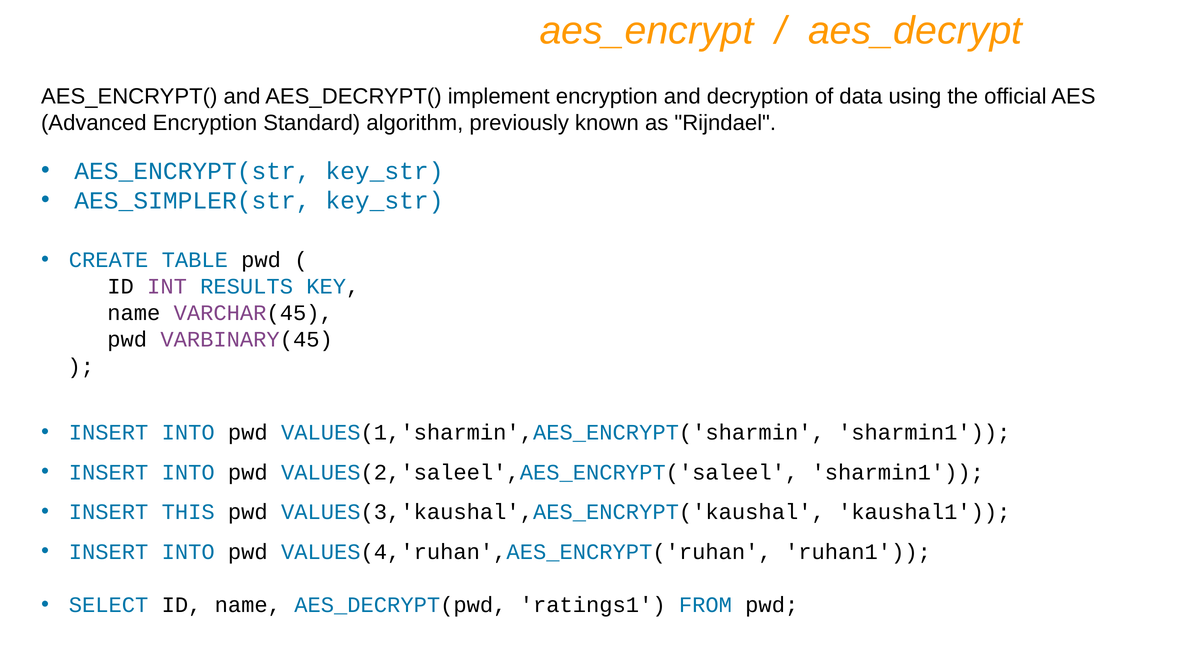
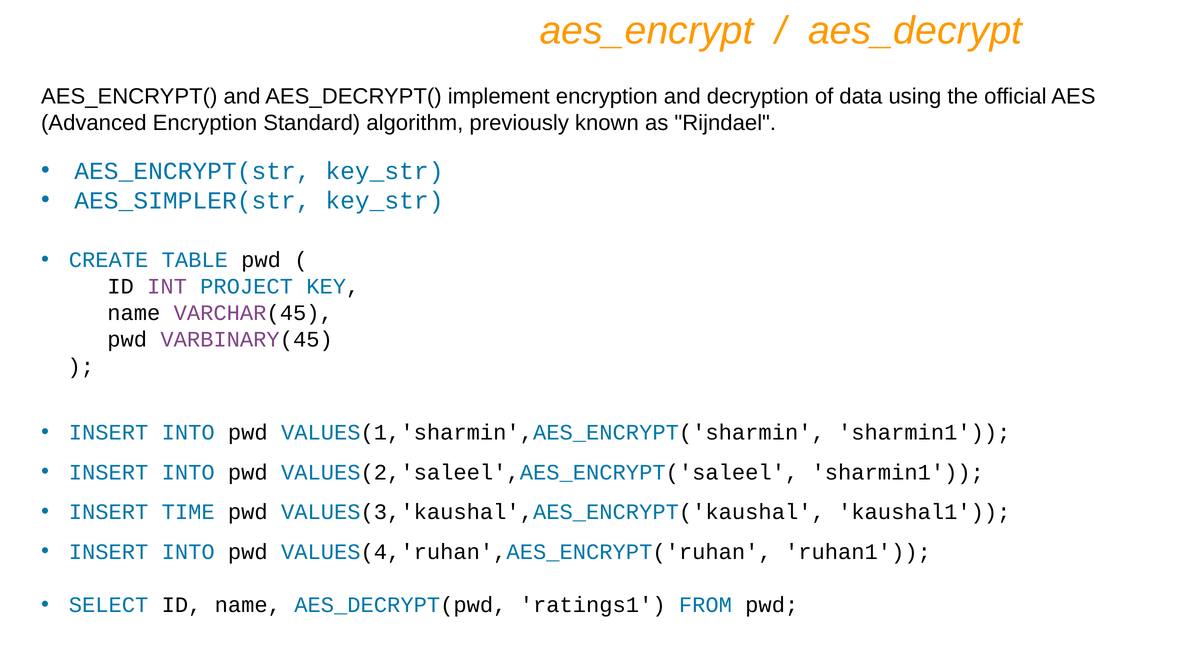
RESULTS: RESULTS -> PROJECT (247, 287)
THIS: THIS -> TIME (188, 512)
